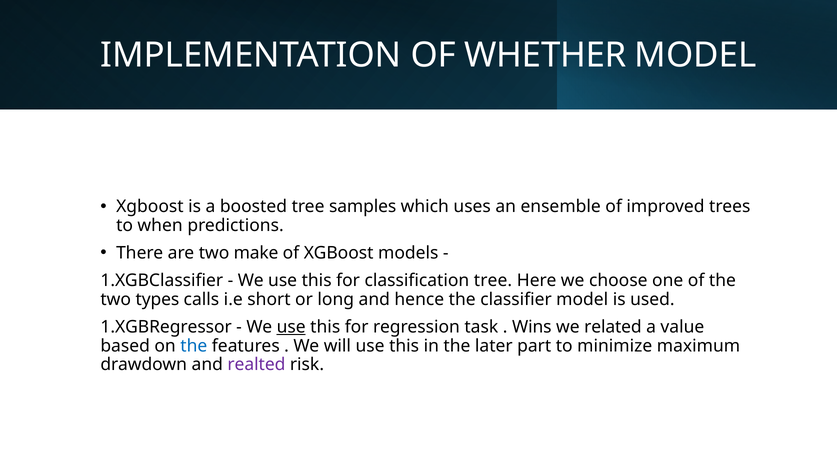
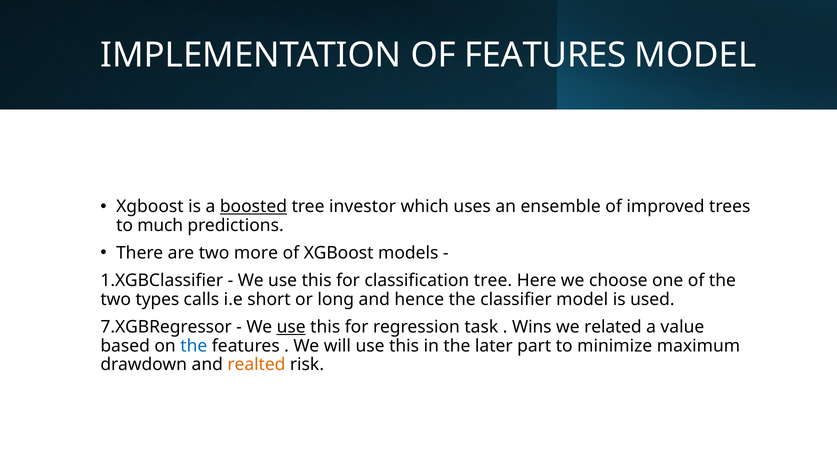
OF WHETHER: WHETHER -> FEATURES (545, 55)
boosted underline: none -> present (253, 206)
samples: samples -> investor (363, 206)
when: when -> much (160, 225)
make: make -> more (256, 253)
1.XGBRegressor: 1.XGBRegressor -> 7.XGBRegressor (166, 327)
realted colour: purple -> orange (256, 365)
